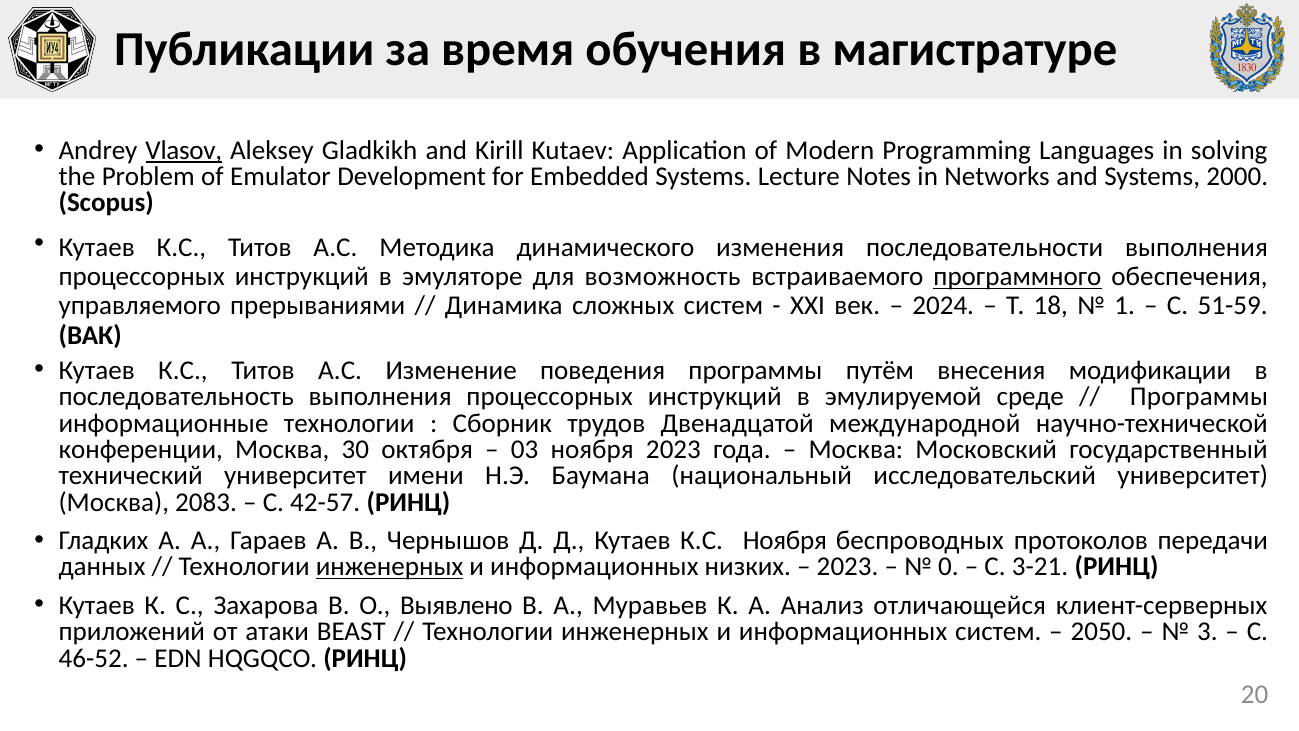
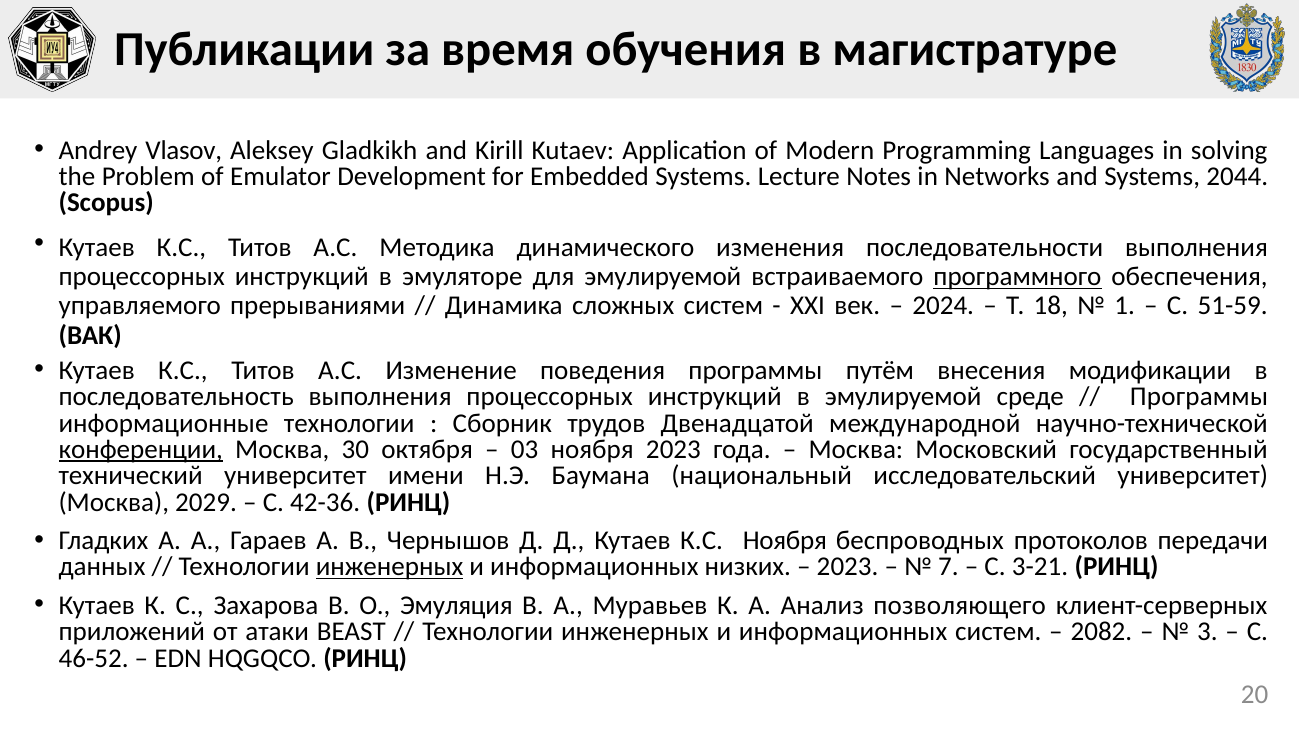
Vlasov underline: present -> none (184, 150)
2000: 2000 -> 2044 (1237, 177)
для возможность: возможность -> эмулируемой (663, 277)
конференции underline: none -> present (141, 449)
2083: 2083 -> 2029 (206, 502)
42-57: 42-57 -> 42-36 (325, 502)
0: 0 -> 7 (948, 567)
Выявлено: Выявлено -> Эмуляция (456, 605)
отличающейся: отличающейся -> позволяющего (960, 605)
2050: 2050 -> 2082 (1101, 631)
